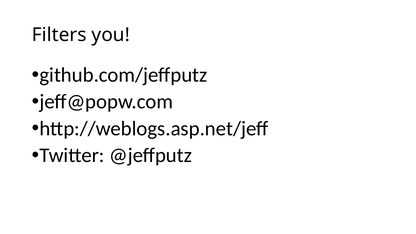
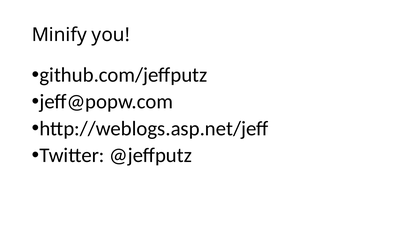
Filters: Filters -> Minify (59, 35)
